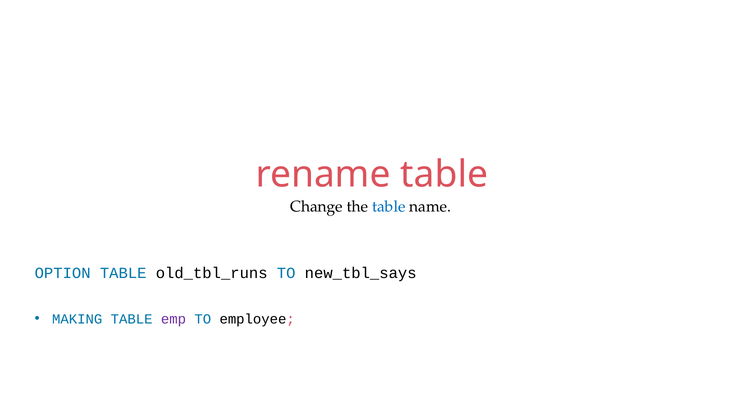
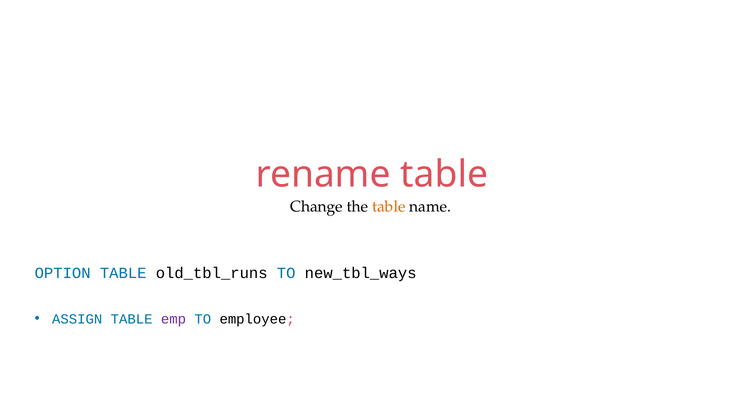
table colour: blue -> orange (389, 206)
new_tbl_says: new_tbl_says -> new_tbl_ways (361, 273)
MAKING: MAKING -> ASSIGN (77, 319)
